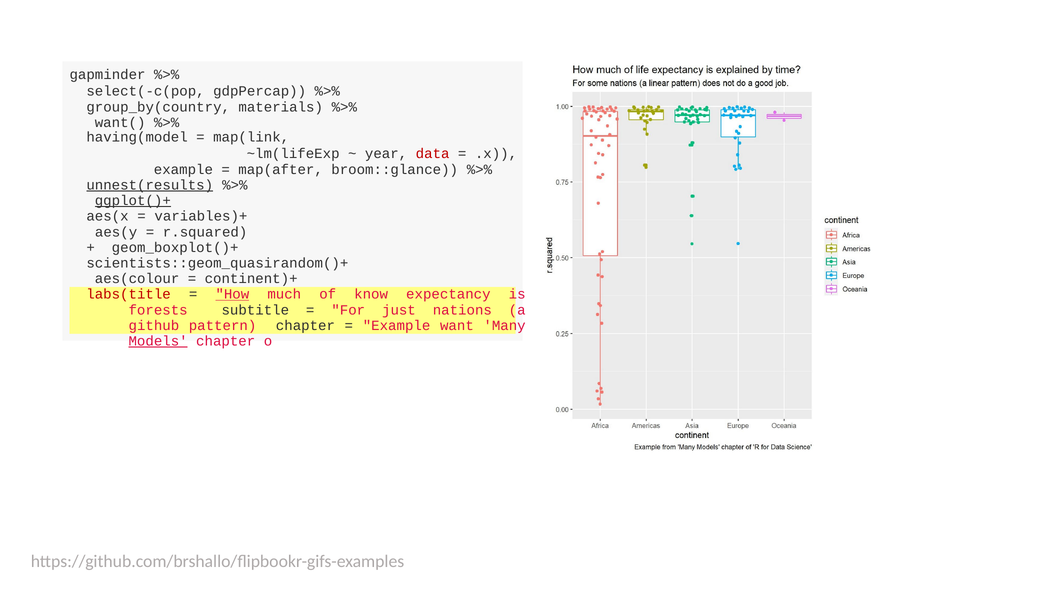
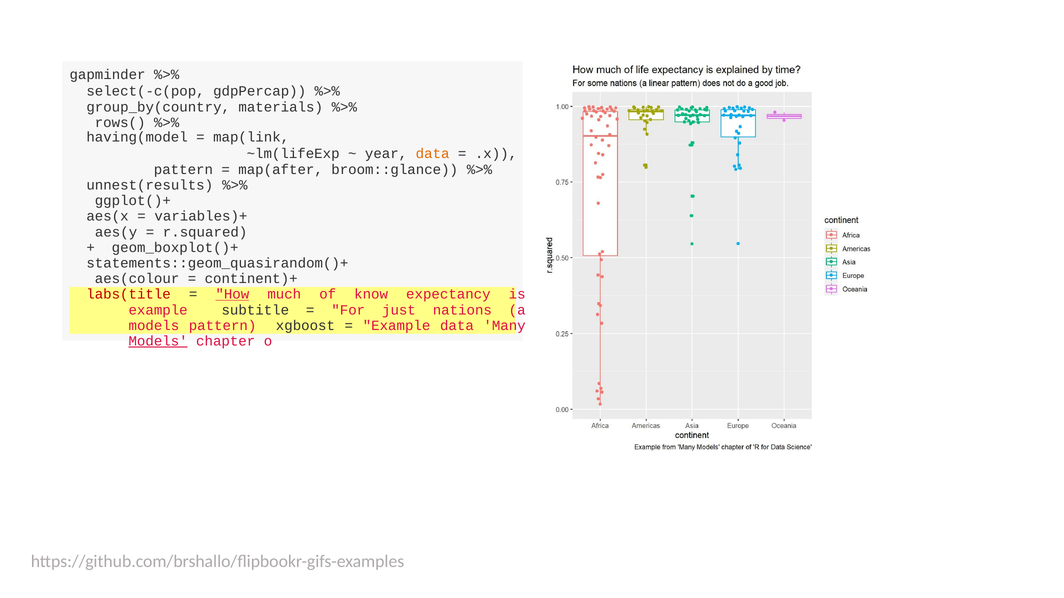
want(: want( -> rows( (120, 123)
data colour: red -> orange (433, 154)
example: example -> pattern (183, 170)
unnest(results underline: present -> none (150, 185)
ggplot()+ underline: present -> none (133, 201)
scientists::geom_quasirandom()+: scientists::geom_quasirandom()+ -> statements::geom_quasirandom()+ (217, 263)
forests: forests -> example (158, 310)
github: github -> models (154, 326)
pattern chapter: chapter -> xgboost (305, 326)
Example want: want -> data (457, 326)
